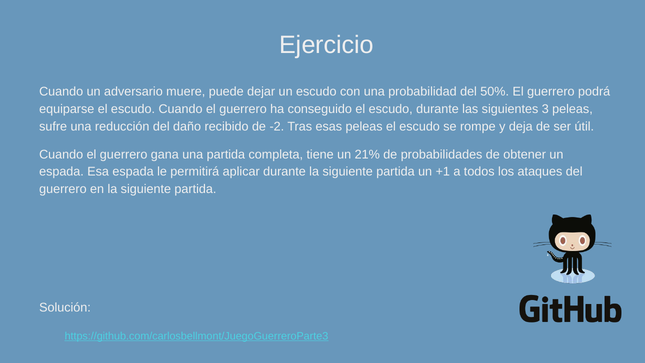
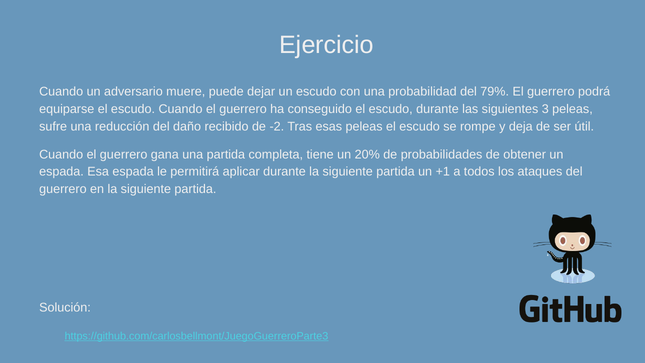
50%: 50% -> 79% (495, 92)
21%: 21% -> 20% (367, 154)
